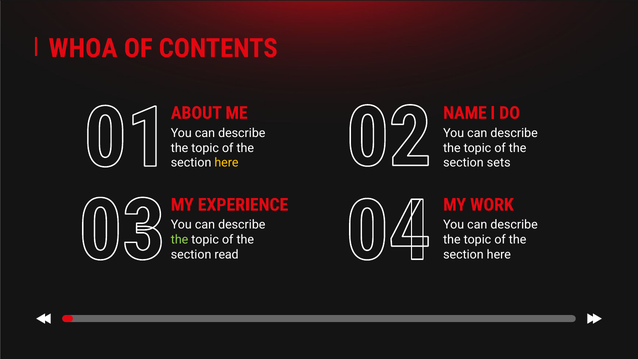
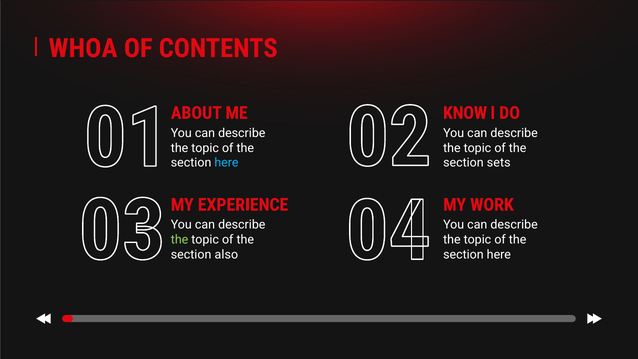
NAME: NAME -> KNOW (465, 113)
here colour: yellow -> light blue (226, 163)
read: read -> also (226, 255)
